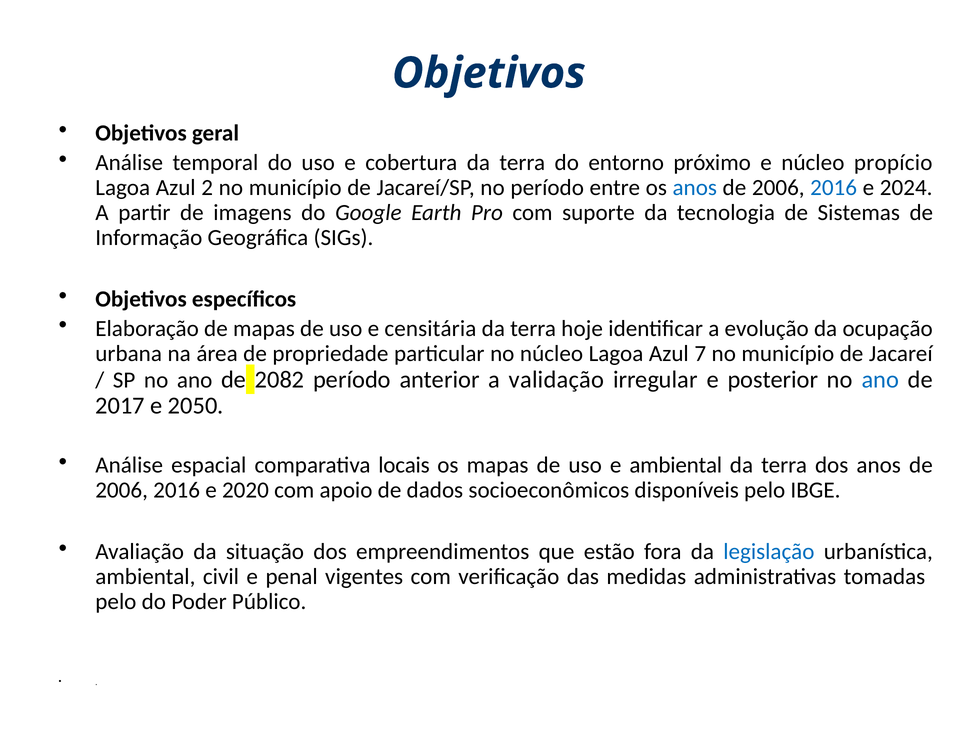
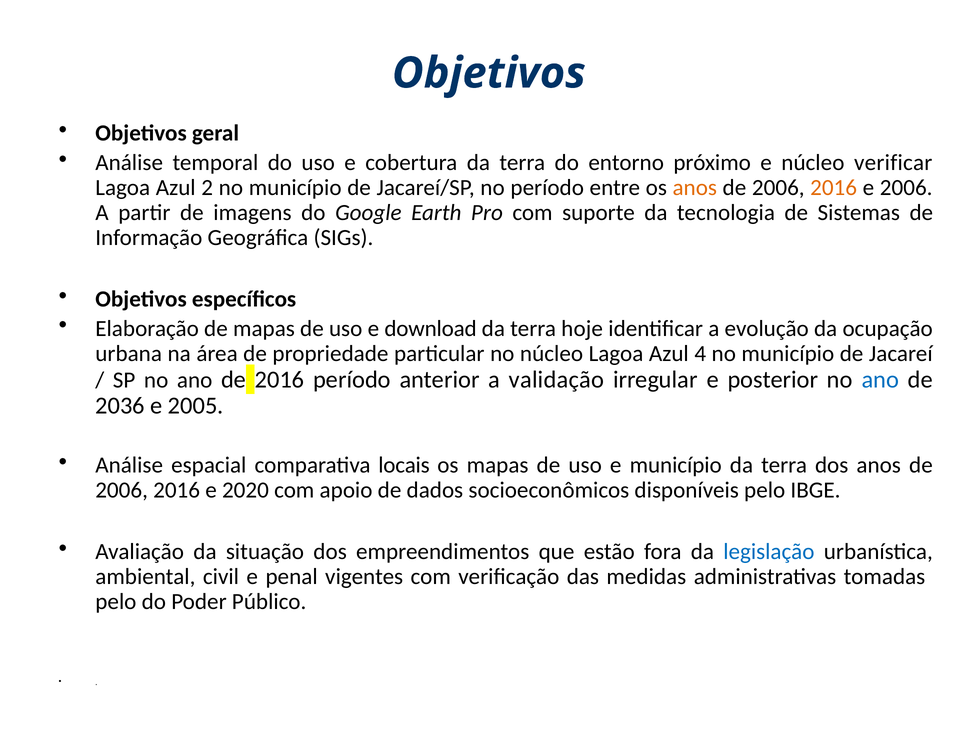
propício: propício -> verificar (893, 163)
anos colour: blue -> orange (695, 188)
2016 colour: blue -> orange (834, 188)
e 2024: 2024 -> 2006 (906, 188)
censitária: censitária -> download (431, 329)
7: 7 -> 4 (700, 354)
de 2082: 2082 -> 2016 (280, 380)
2017: 2017 -> 2036 (120, 406)
2050: 2050 -> 2005 (196, 406)
e ambiental: ambiental -> município (676, 466)
